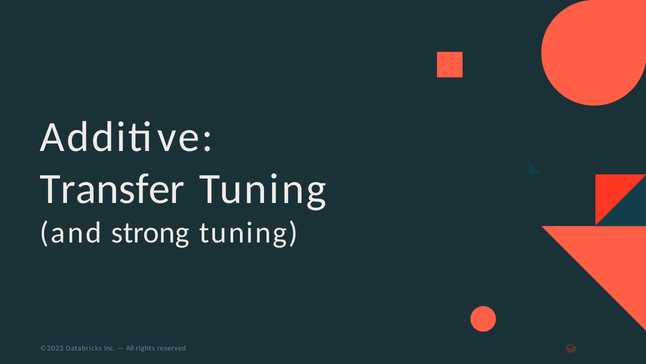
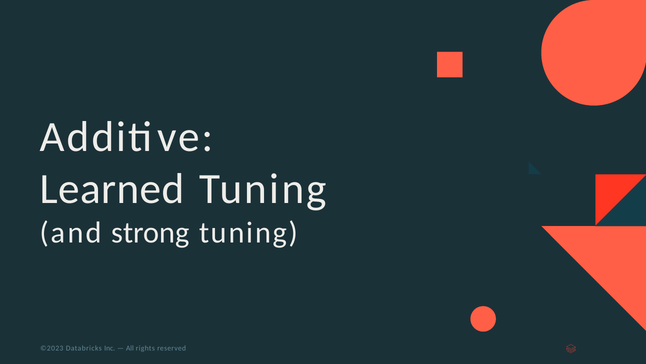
Transfer: Transfer -> Learned (112, 189)
